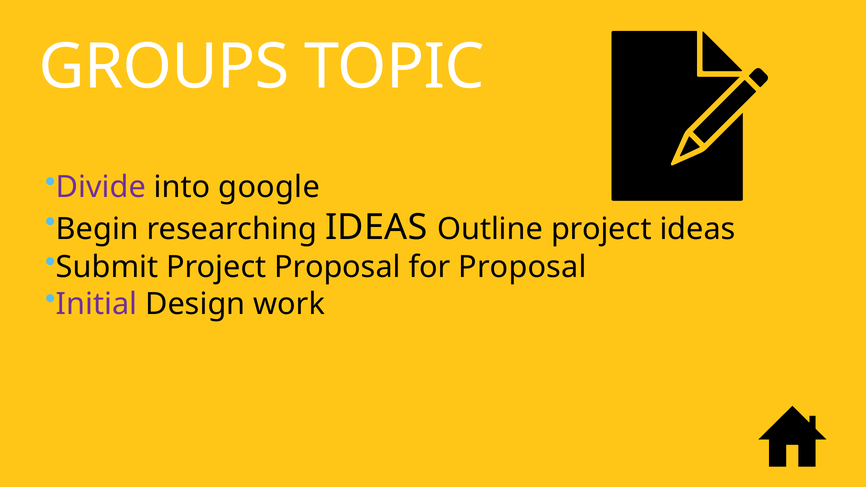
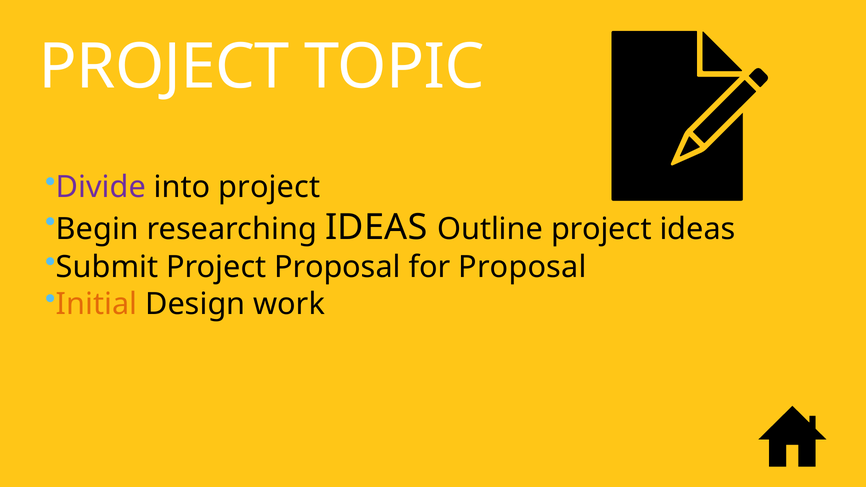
GROUPS: GROUPS -> PROJECT (164, 67)
into google: google -> project (269, 187)
Initial colour: purple -> orange (97, 304)
